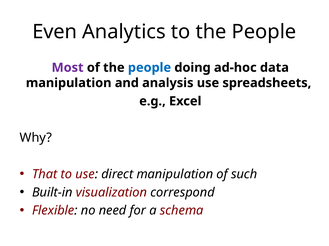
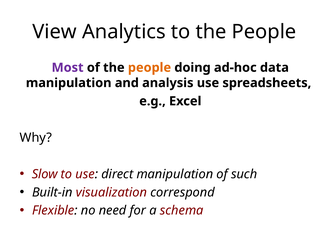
Even: Even -> View (55, 32)
people colour: blue -> orange (149, 68)
That: That -> Slow (45, 175)
